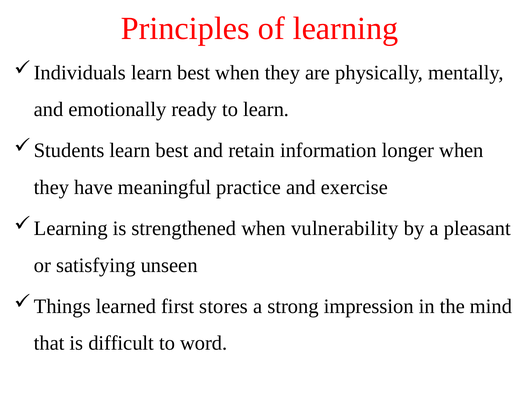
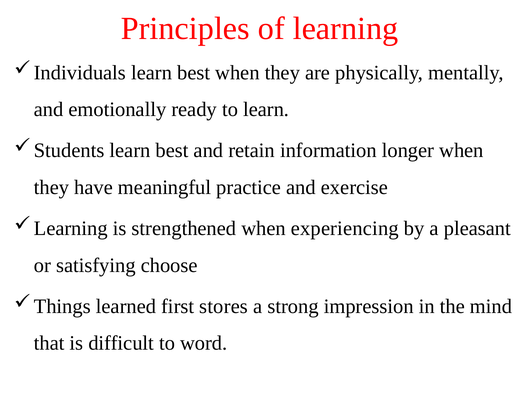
vulnerability: vulnerability -> experiencing (345, 228)
unseen: unseen -> choose (169, 265)
